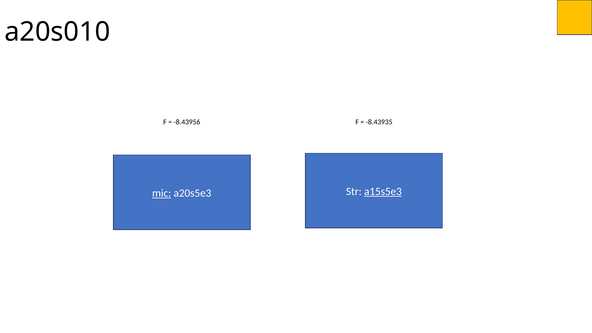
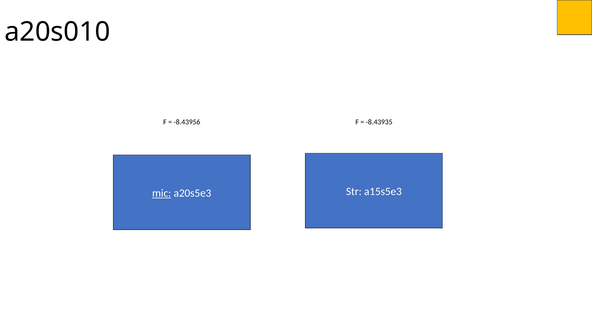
a15s5e3 underline: present -> none (383, 191)
